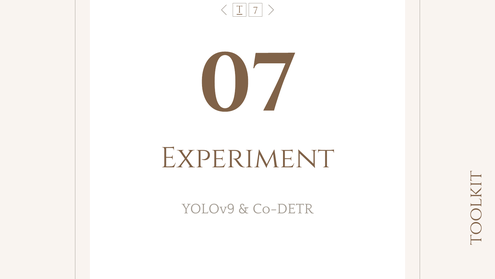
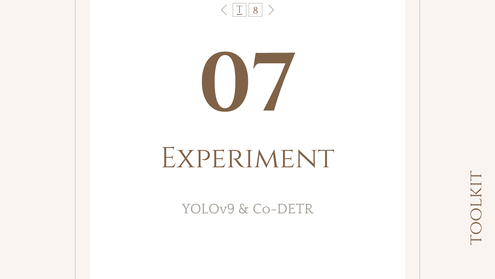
7: 7 -> 8 (256, 11)
